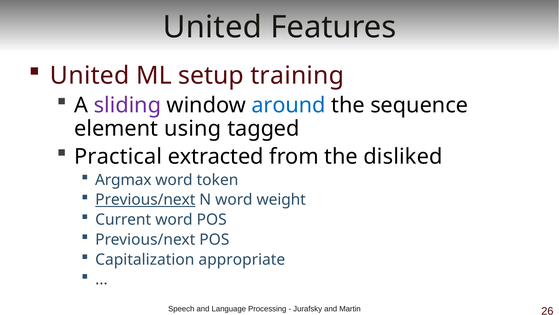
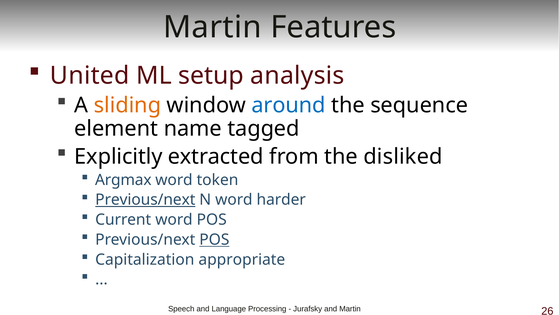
United: United -> Martin (212, 27)
training: training -> analysis (297, 75)
sliding colour: purple -> orange (127, 105)
using: using -> name (193, 129)
Practical: Practical -> Explicitly (118, 156)
weight: weight -> harder (281, 199)
POS underline: none -> present (214, 239)
